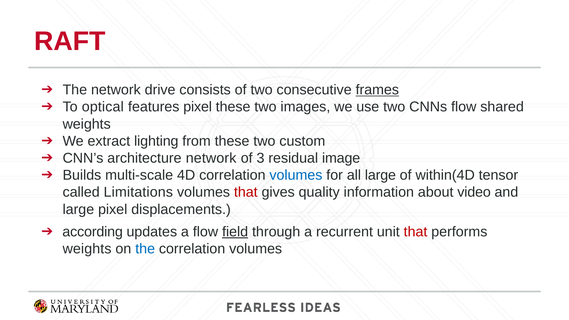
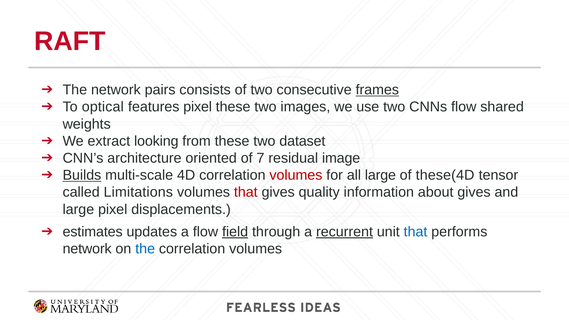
drive: drive -> pairs (160, 90)
lighting: lighting -> looking (156, 141)
custom: custom -> dataset (302, 141)
architecture network: network -> oriented (211, 158)
3: 3 -> 7 (260, 158)
Builds underline: none -> present (82, 175)
volumes colour: blue -> red (296, 175)
within(4D: within(4D -> these(4D (445, 175)
about video: video -> gives (474, 192)
according: according -> estimates (93, 232)
recurrent underline: none -> present (344, 232)
that colour: red -> blue (415, 232)
weights: weights -> network (87, 249)
